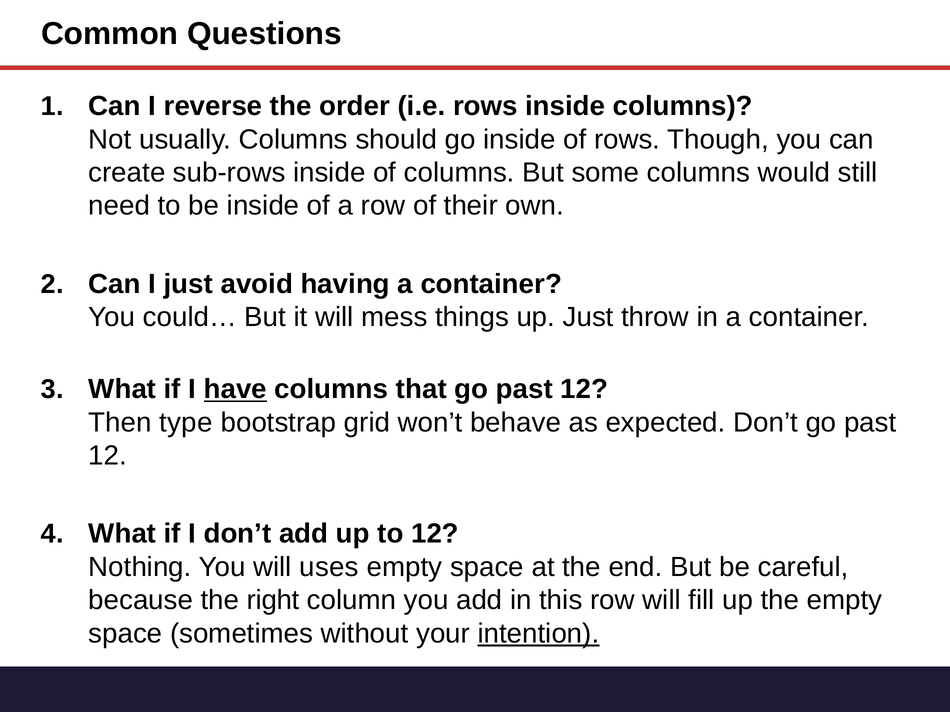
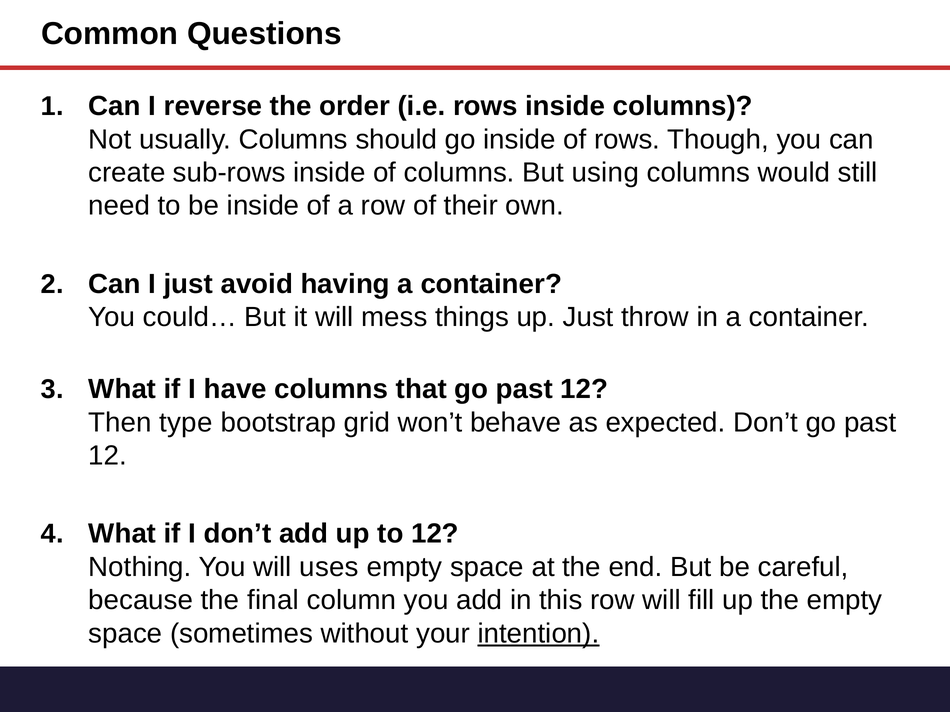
some: some -> using (605, 173)
have underline: present -> none (235, 390)
right: right -> final (273, 601)
